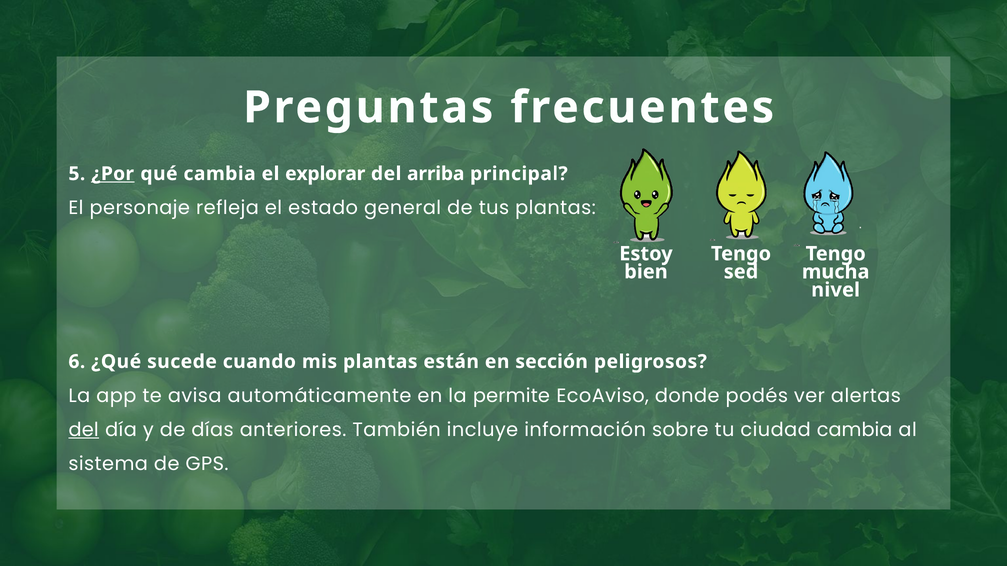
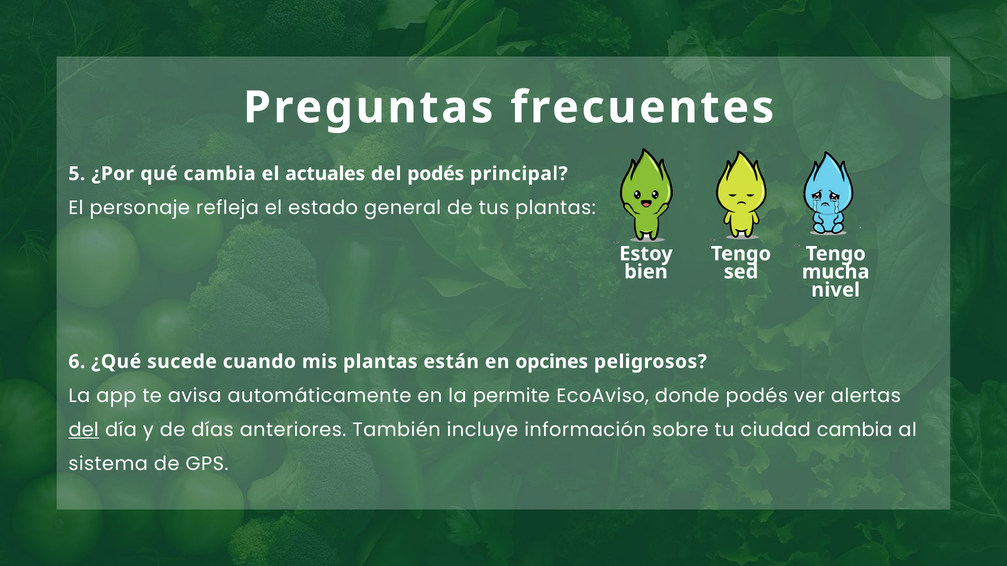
¿Por underline: present -> none (113, 174)
explorar: explorar -> actuales (325, 174)
del arriba: arriba -> podés (436, 174)
sección: sección -> opcines (552, 362)
